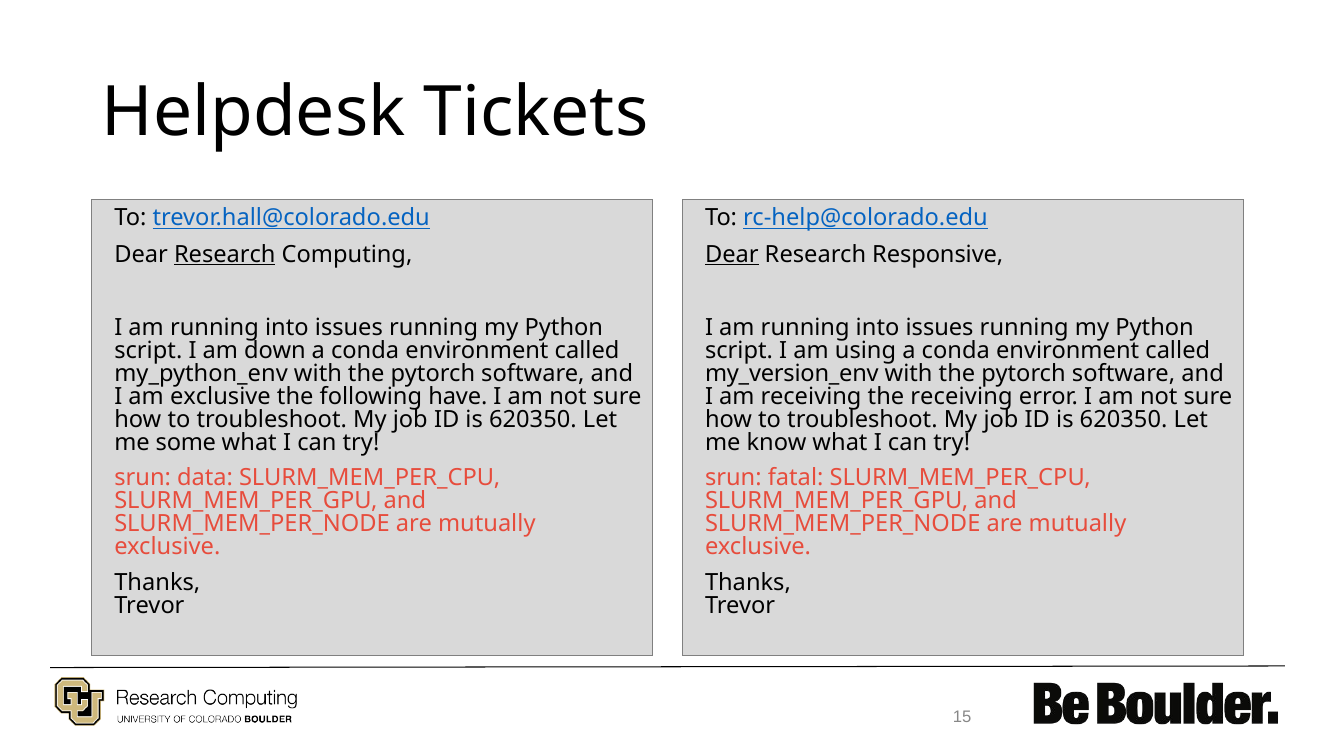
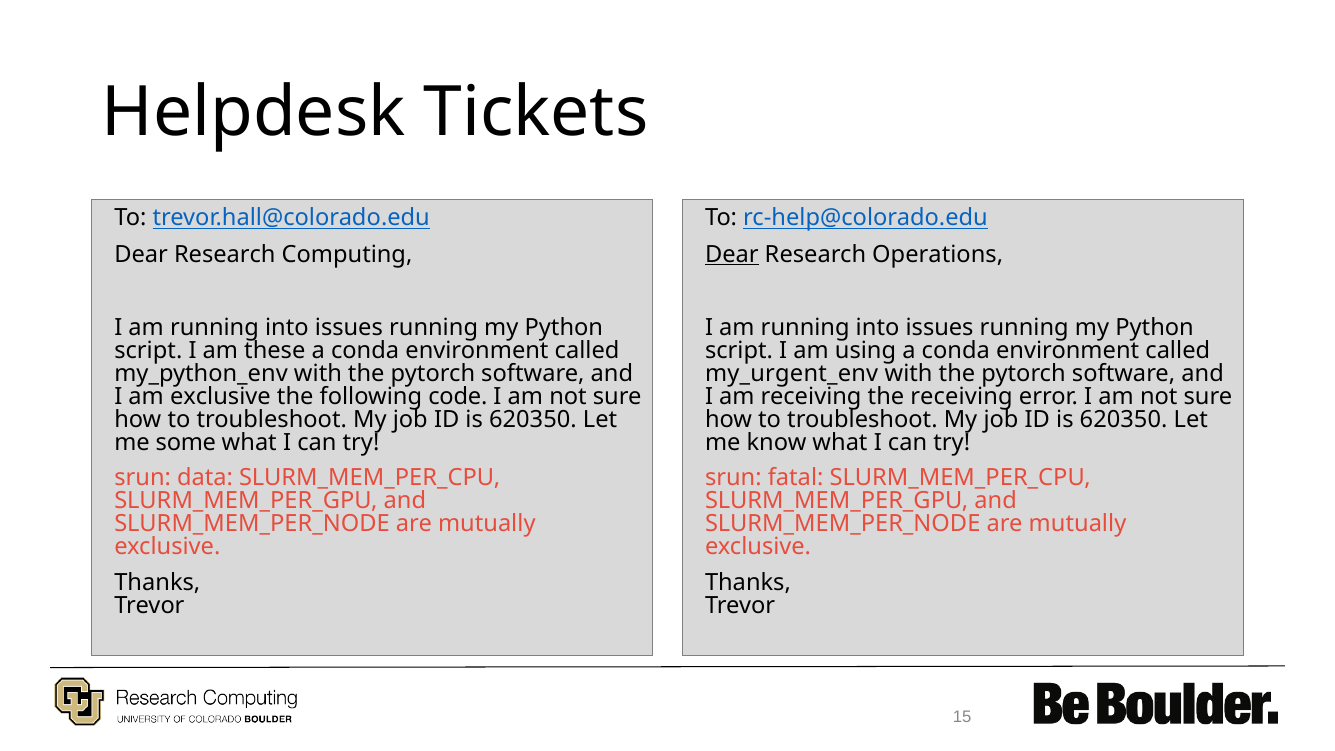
Research underline: present -> none (225, 254)
Responsive: Responsive -> Operations (938, 254)
down: down -> these (275, 351)
my_version_env: my_version_env -> my_urgent_env (792, 374)
have: have -> code (458, 397)
